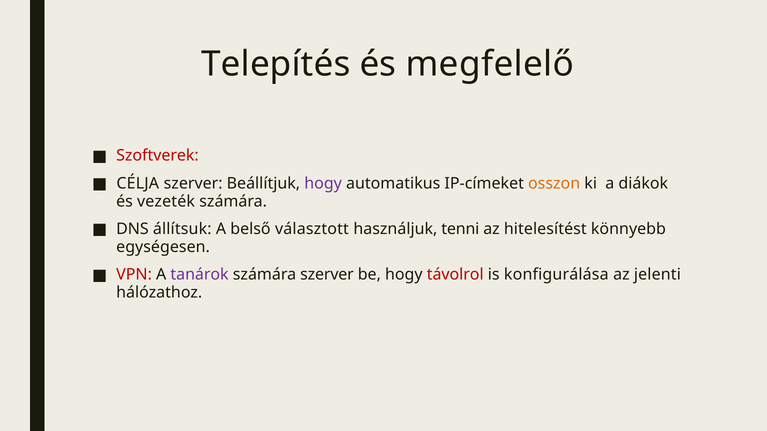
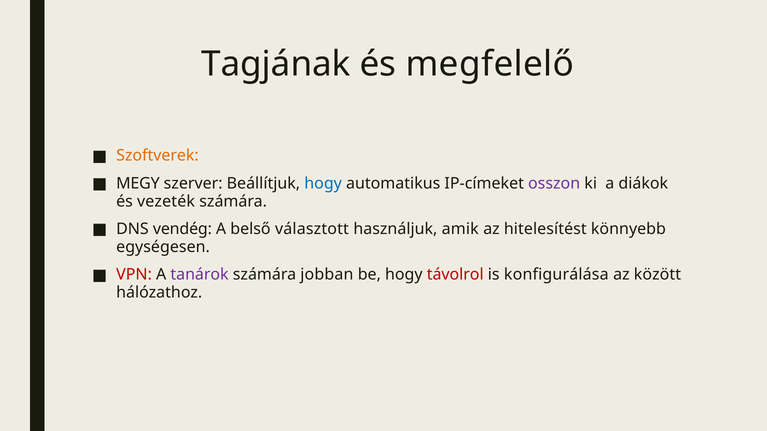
Telepítés: Telepítés -> Tagjának (276, 64)
Szoftverek colour: red -> orange (157, 156)
CÉLJA: CÉLJA -> MEGY (138, 183)
hogy colour: purple -> blue (323, 183)
osszon colour: orange -> purple (554, 183)
állítsuk: állítsuk -> vendég (182, 229)
tenni: tenni -> amik (460, 229)
számára szerver: szerver -> jobban (327, 275)
jelenti: jelenti -> között (657, 275)
